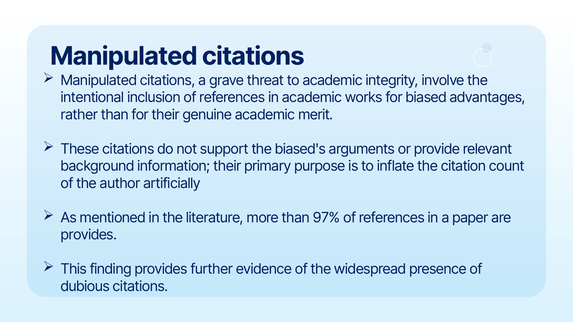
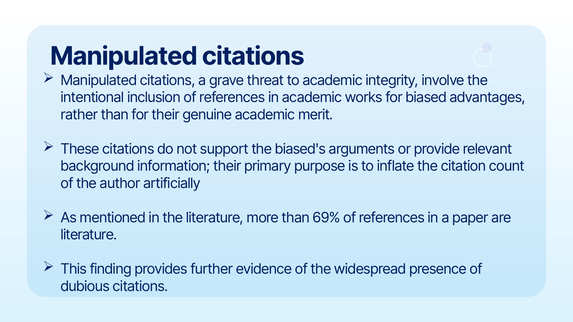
97%: 97% -> 69% (327, 218)
provides: provides -> literature (89, 235)
